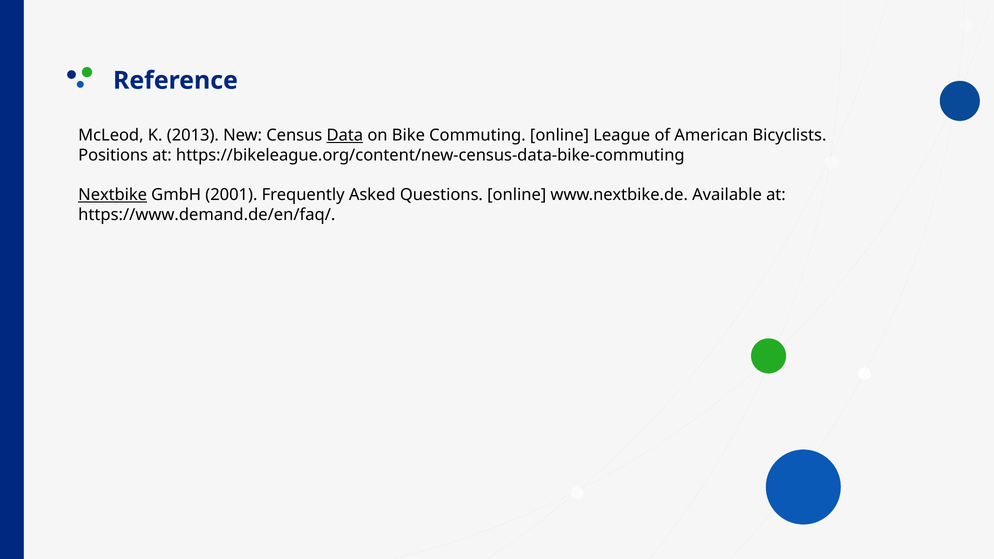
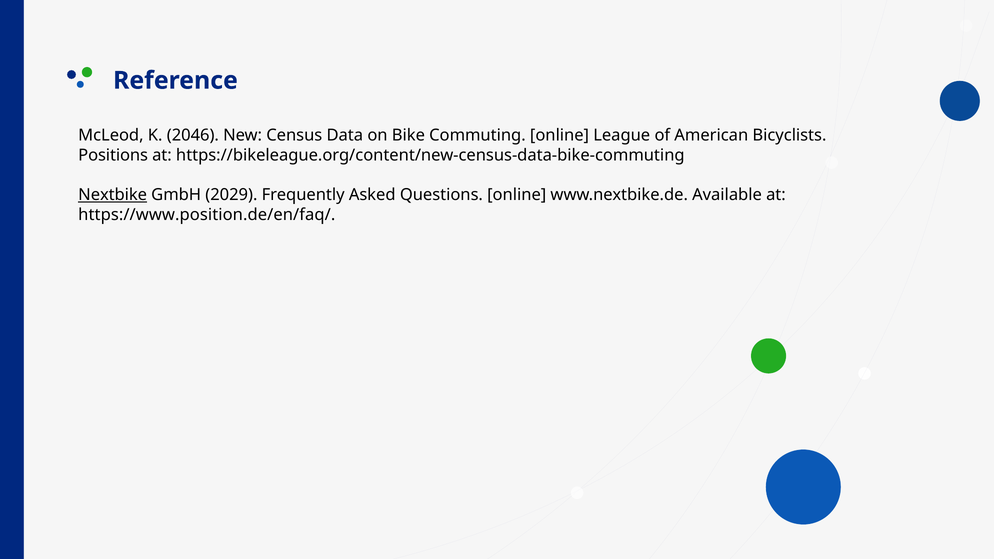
2013: 2013 -> 2046 (193, 135)
Data underline: present -> none (345, 135)
2001: 2001 -> 2029 (231, 195)
https://www.demand.de/en/faq/: https://www.demand.de/en/faq/ -> https://www.position.de/en/faq/ (207, 215)
